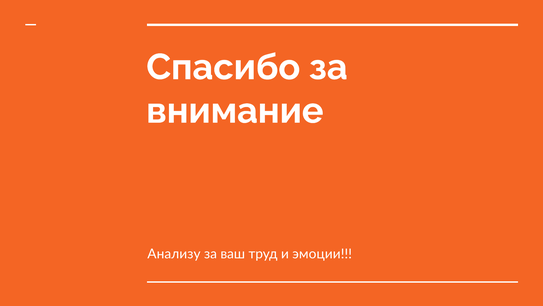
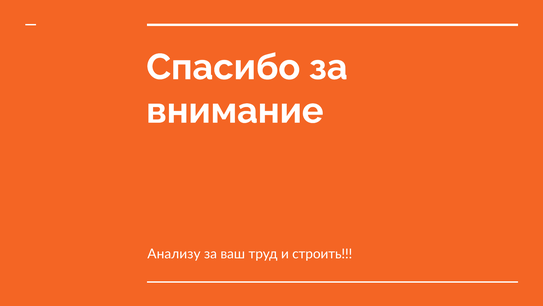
эмоции: эмоции -> строить (322, 253)
